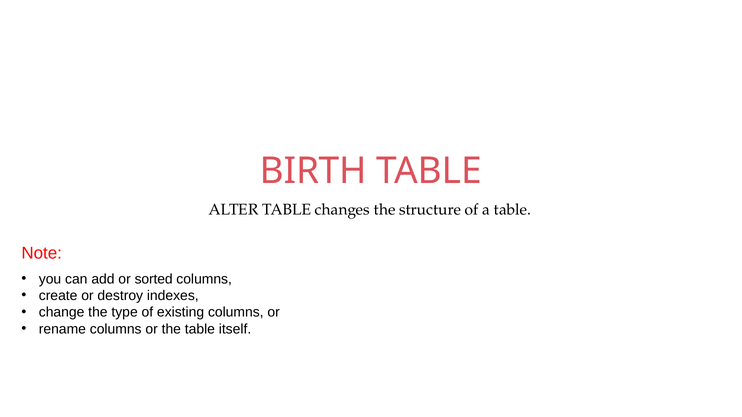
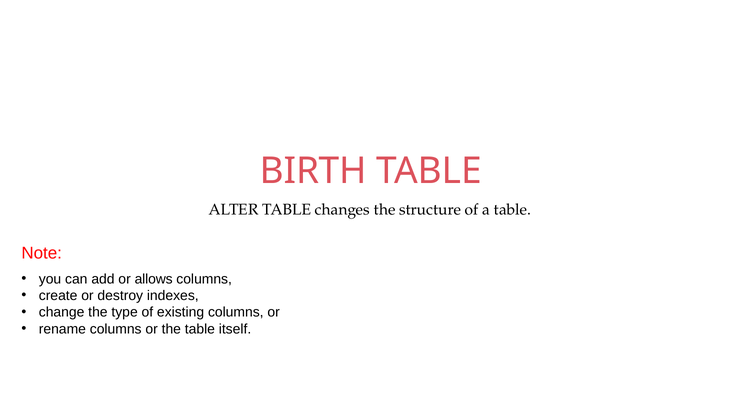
sorted: sorted -> allows (154, 279)
